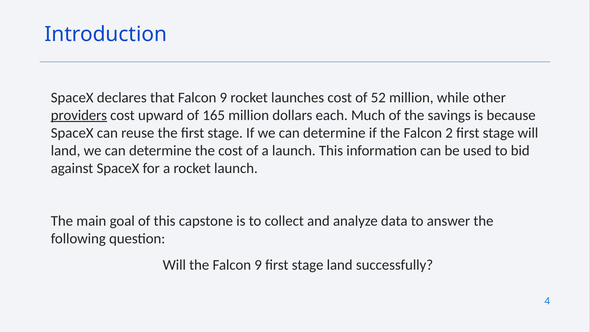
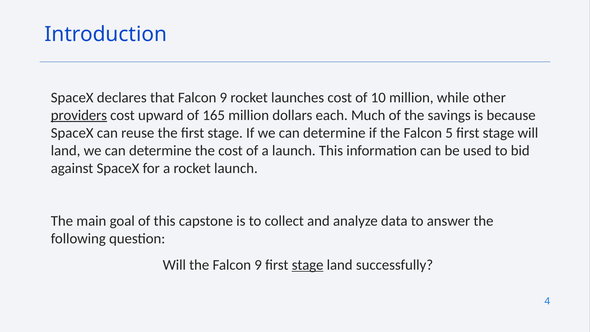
52: 52 -> 10 (378, 98)
2: 2 -> 5 (449, 133)
stage underline: none -> present (308, 265)
